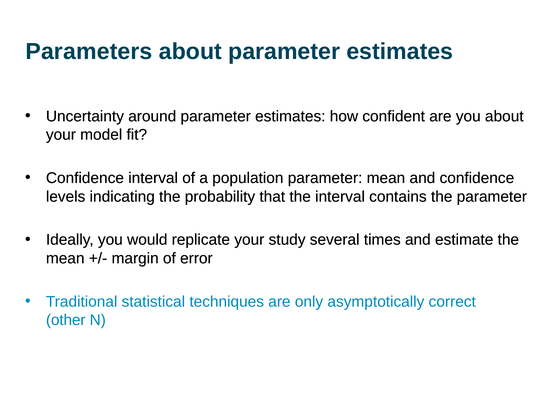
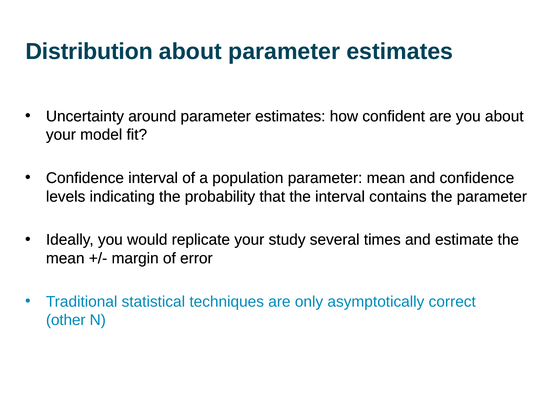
Parameters: Parameters -> Distribution (89, 51)
